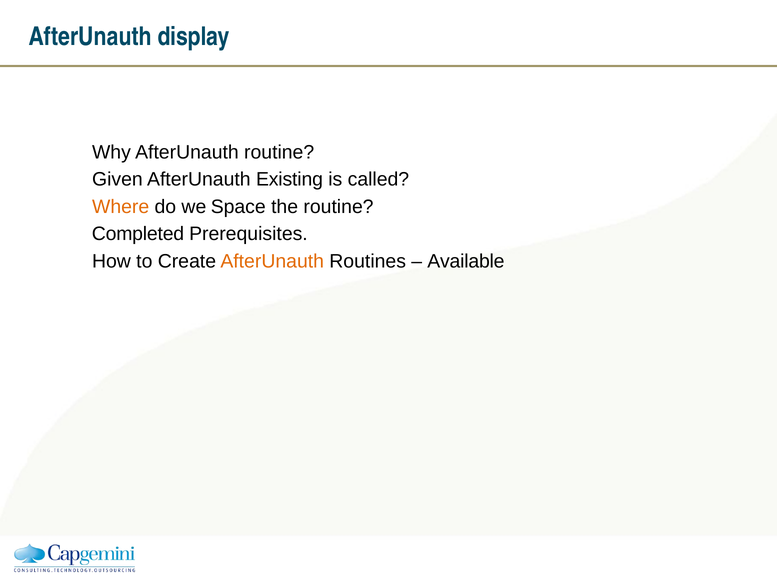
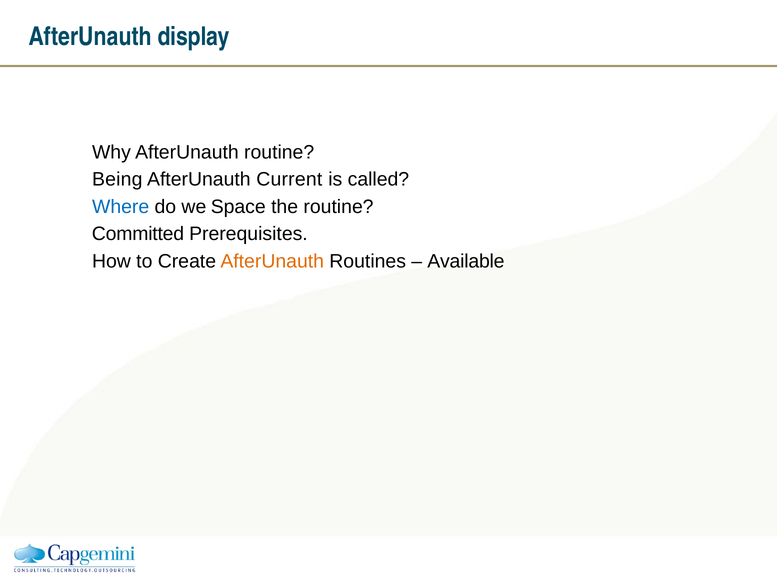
Given: Given -> Being (117, 179)
Existing: Existing -> Current (289, 179)
Where colour: orange -> blue (121, 207)
Completed: Completed -> Committed (138, 234)
